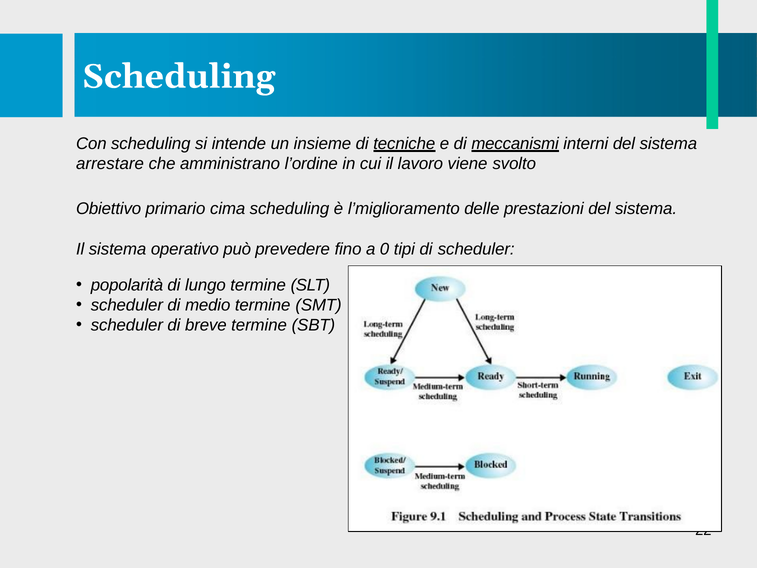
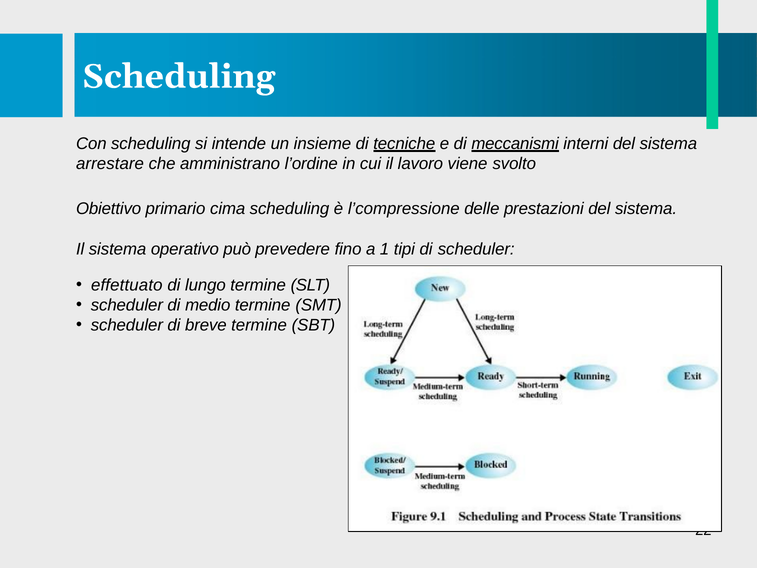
l’miglioramento: l’miglioramento -> l’compressione (404, 209)
0: 0 -> 1 (385, 249)
popolarità: popolarità -> effettuato (127, 285)
